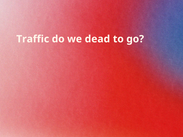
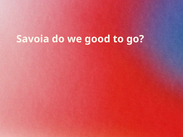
Traffic: Traffic -> Savoia (33, 39)
dead: dead -> good (97, 39)
